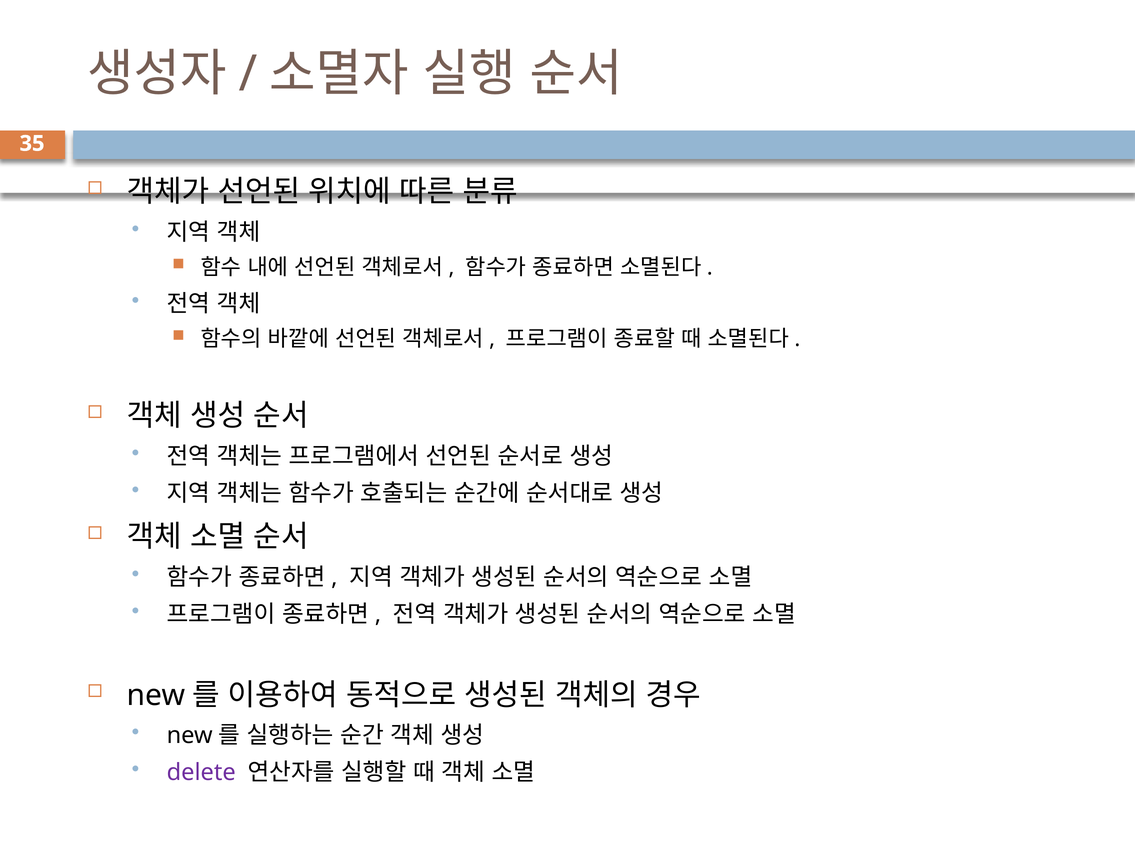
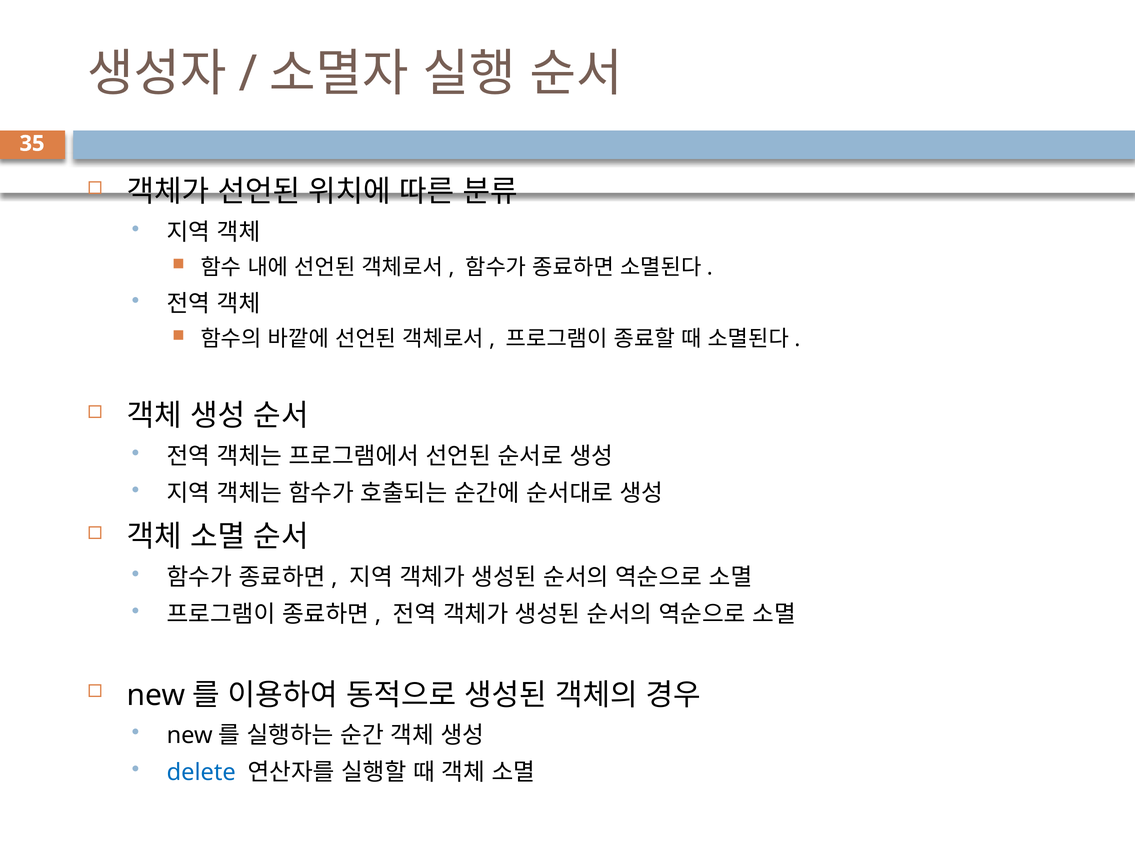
delete colour: purple -> blue (201, 773)
